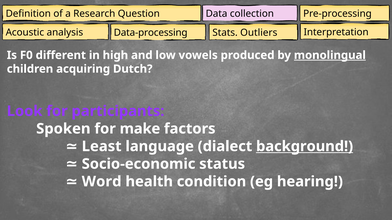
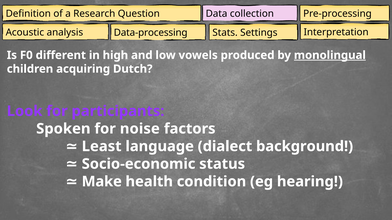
Outliers: Outliers -> Settings (259, 33)
make: make -> noise (140, 129)
background underline: present -> none (305, 147)
Word: Word -> Make (102, 182)
